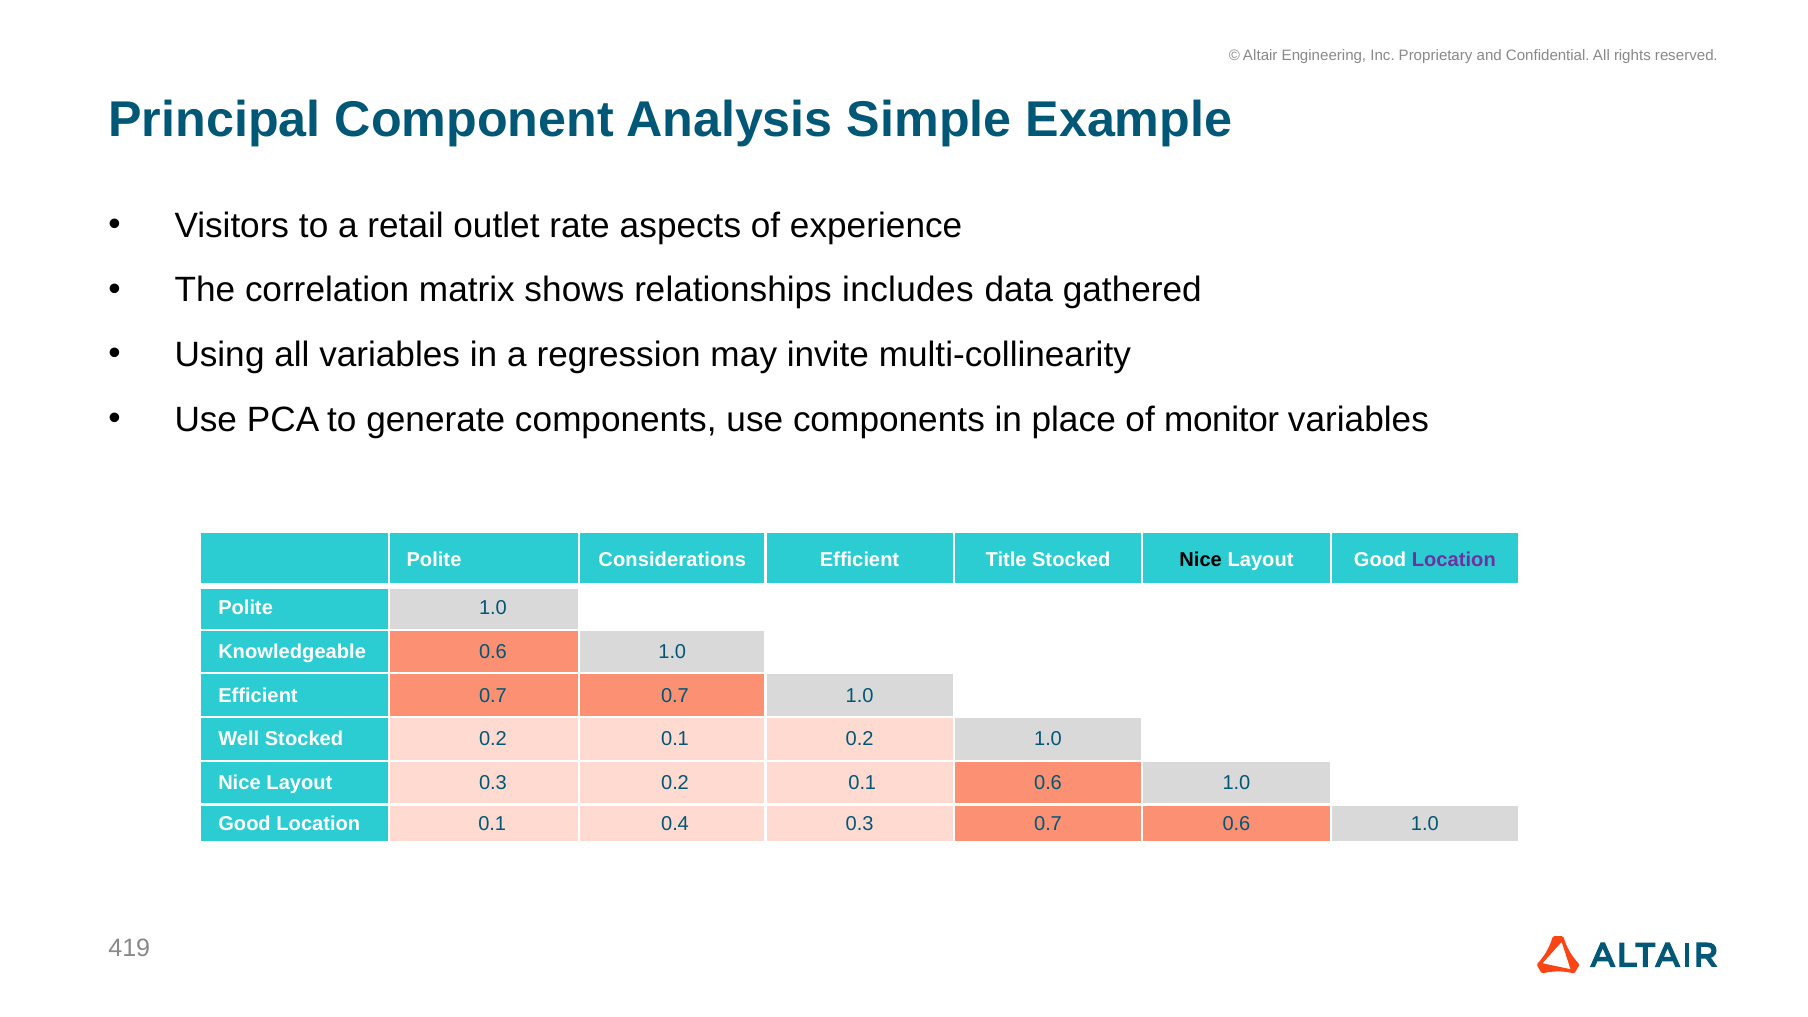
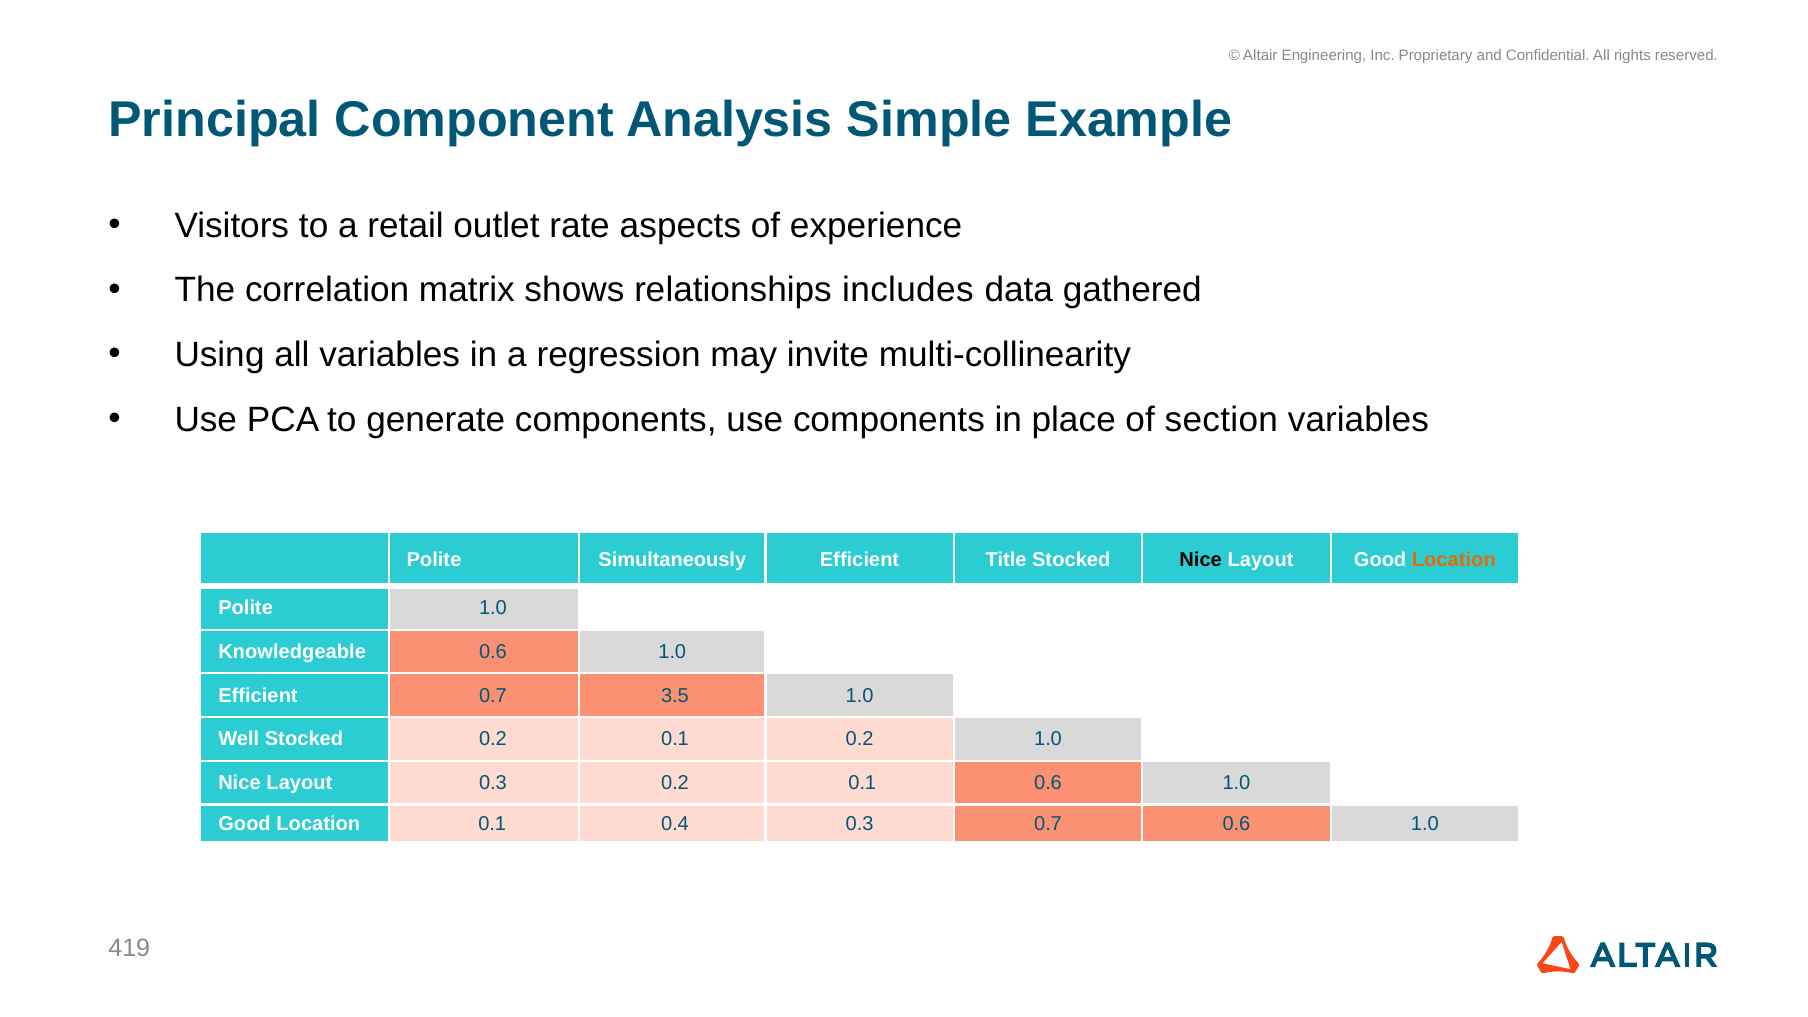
monitor: monitor -> section (1221, 420)
Considerations: Considerations -> Simultaneously (672, 560)
Location colour: purple -> orange (1454, 560)
0.7 0.7: 0.7 -> 3.5 (675, 696)
